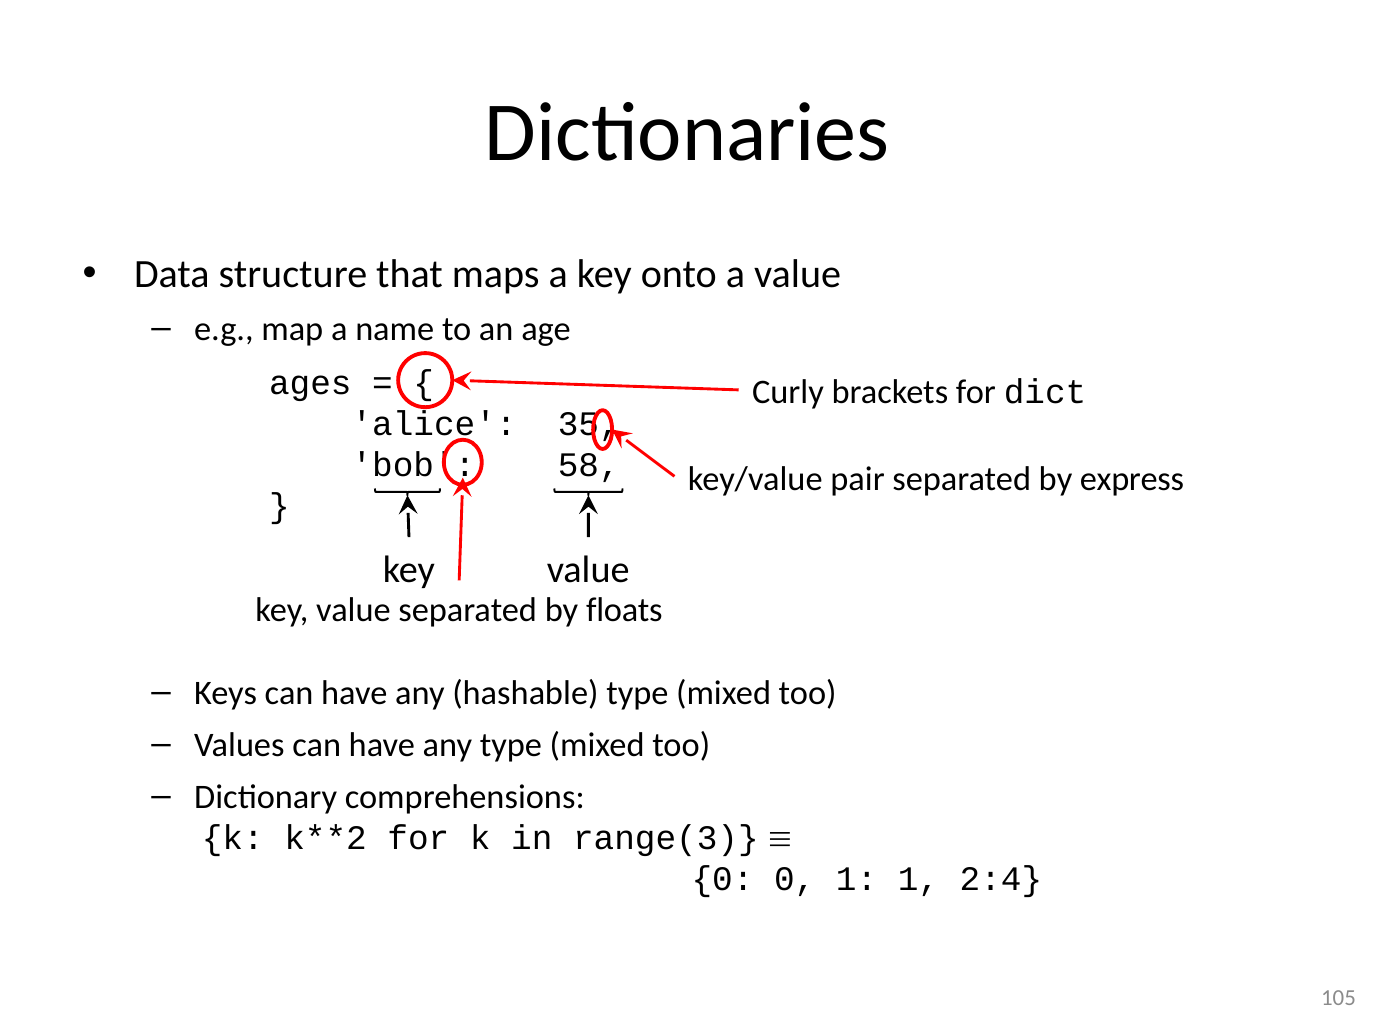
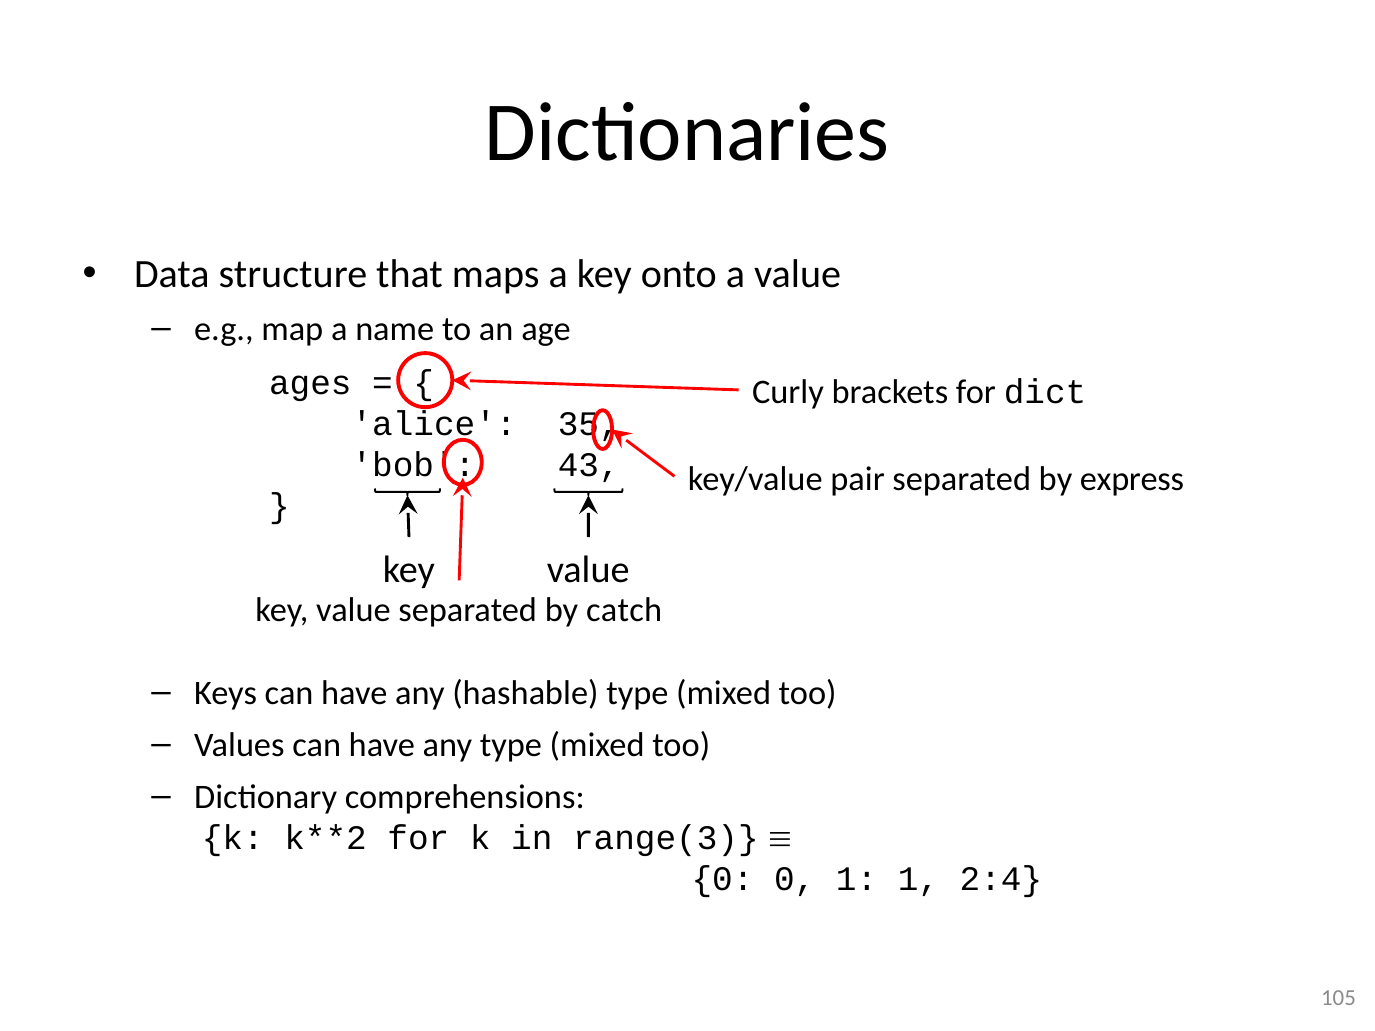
58: 58 -> 43 (589, 465)
floats: floats -> catch (624, 610)
